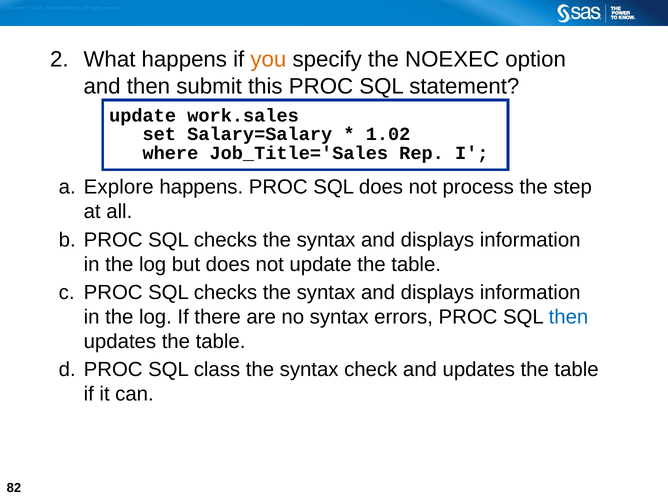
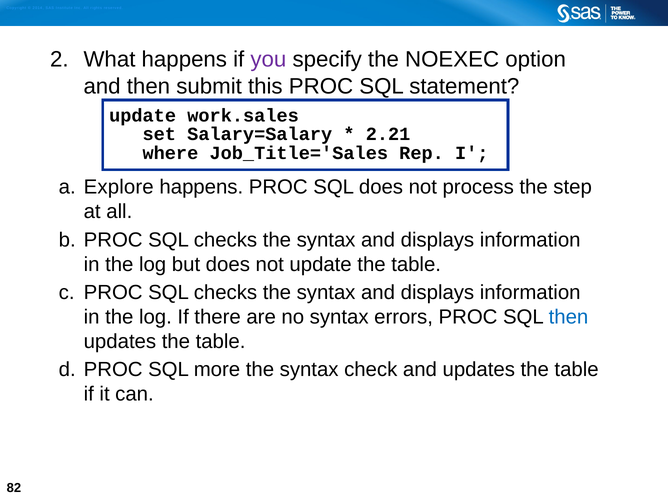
you colour: orange -> purple (268, 59)
1.02: 1.02 -> 2.21 (388, 134)
class: class -> more (217, 370)
